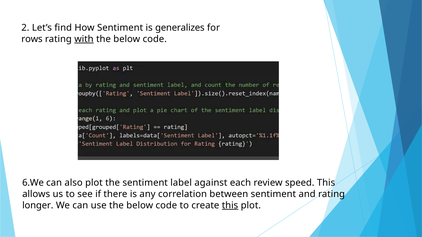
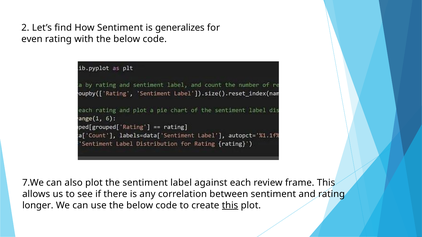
rows: rows -> even (32, 39)
with underline: present -> none (84, 39)
6.We: 6.We -> 7.We (33, 183)
speed: speed -> frame (300, 183)
